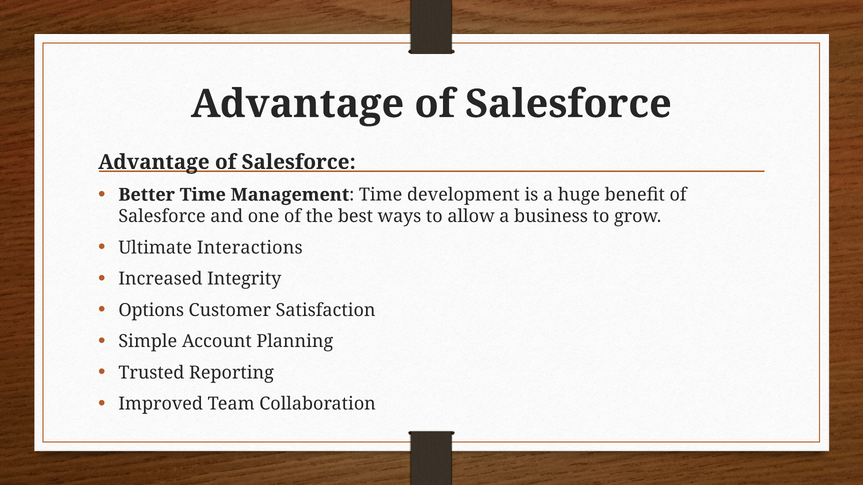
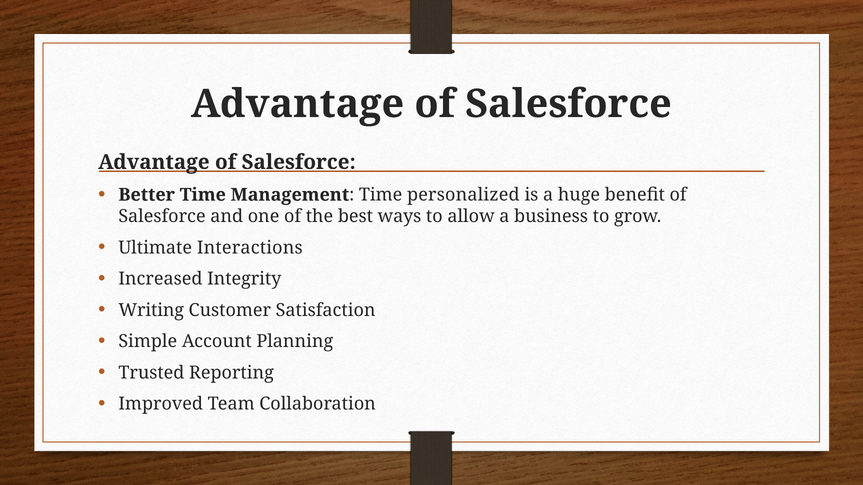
development: development -> personalized (463, 195)
Options: Options -> Writing (151, 310)
